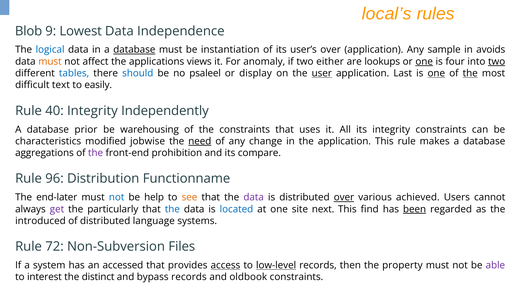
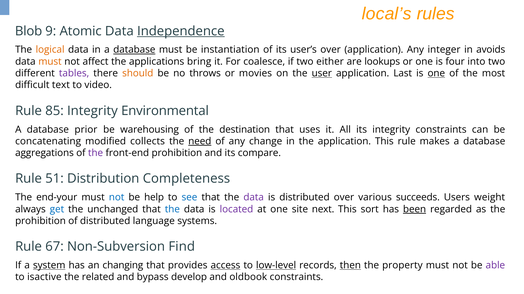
Lowest: Lowest -> Atomic (81, 31)
Independence underline: none -> present (181, 31)
logical colour: blue -> orange (50, 50)
sample: sample -> integer (444, 50)
views: views -> bring (199, 62)
anomaly: anomaly -> coalesce (264, 62)
one underline: present -> none (424, 62)
two underline: present -> none (497, 62)
tables colour: blue -> purple (74, 73)
should colour: blue -> orange (138, 73)
psaleel: psaleel -> throws (205, 73)
display: display -> movies (255, 73)
the underline: present -> none (470, 73)
easily: easily -> video (98, 85)
40: 40 -> 85 (54, 111)
Independently: Independently -> Environmental (165, 111)
the constraints: constraints -> destination (245, 130)
characteristics: characteristics -> concatenating (48, 142)
jobwise: jobwise -> collects (148, 142)
96: 96 -> 51 (54, 179)
Functionname: Functionname -> Completeness (186, 179)
end-later: end-later -> end-your (57, 198)
see colour: orange -> blue (189, 198)
over underline: present -> none (344, 198)
achieved: achieved -> succeeds (418, 198)
cannot: cannot -> weight (490, 198)
get colour: purple -> blue (57, 210)
particularly: particularly -> unchanged (113, 210)
located colour: blue -> purple (236, 210)
find: find -> sort (370, 210)
introduced: introduced -> prohibition (40, 221)
72: 72 -> 67 (54, 247)
Files: Files -> Find (182, 247)
system underline: none -> present (49, 266)
accessed: accessed -> changing (123, 266)
then underline: none -> present (350, 266)
interest: interest -> isactive (44, 278)
distinct: distinct -> related (98, 278)
bypass records: records -> develop (189, 278)
